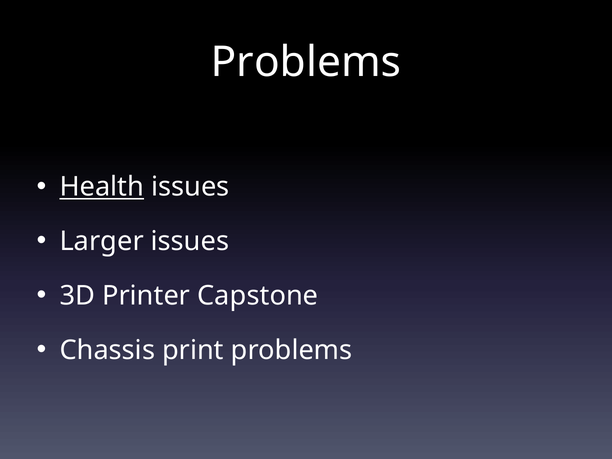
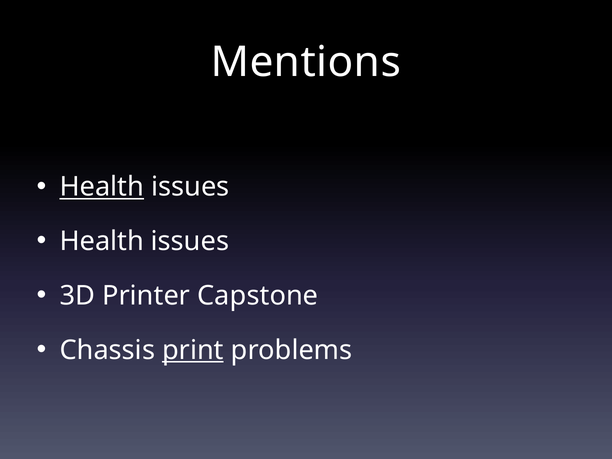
Problems: Problems -> Mentions (306, 62)
Larger: Larger -> Health (102, 241)
print underline: none -> present (193, 350)
